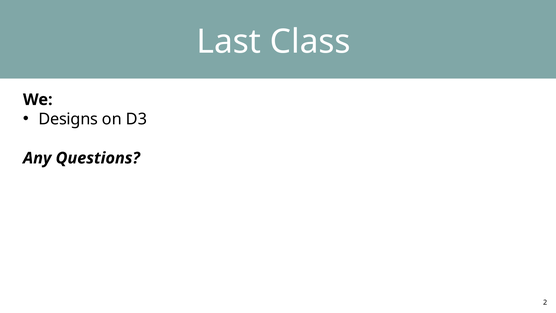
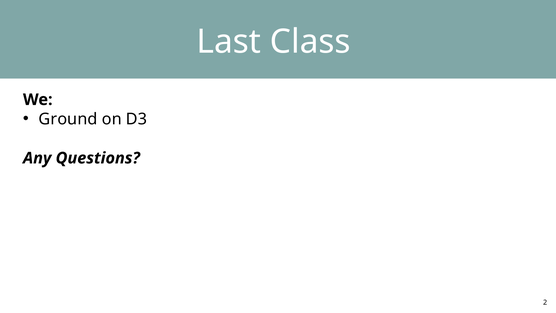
Designs: Designs -> Ground (68, 119)
